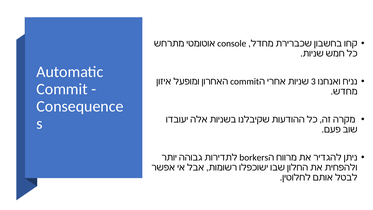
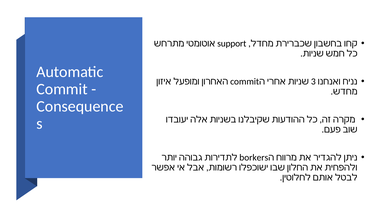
console: console -> support (232, 43)
